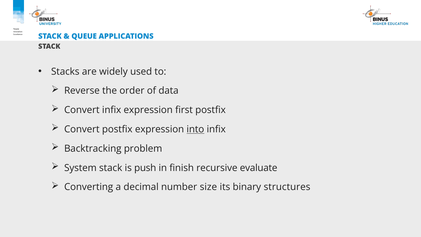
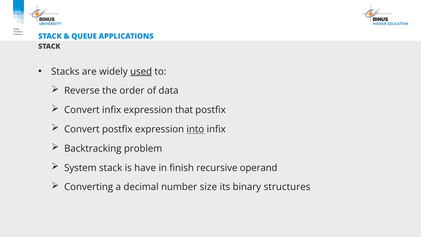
used underline: none -> present (141, 71)
first: first -> that (184, 110)
push: push -> have (145, 168)
evaluate: evaluate -> operand (259, 168)
